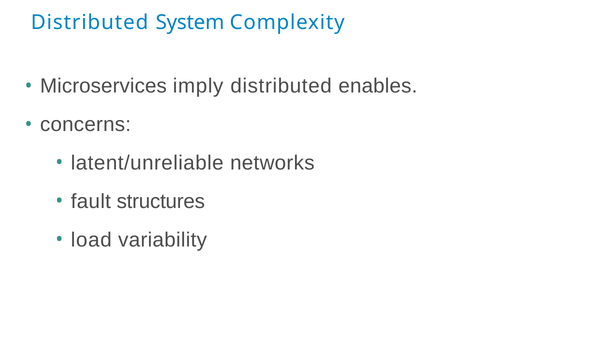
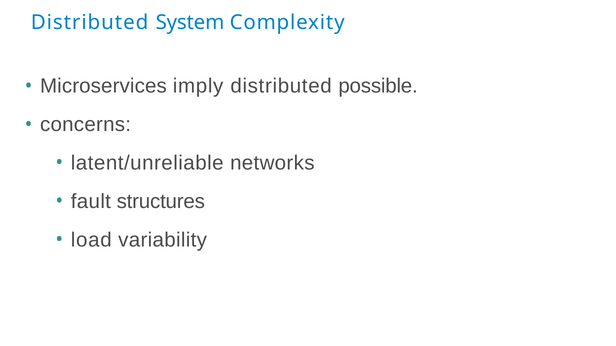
enables: enables -> possible (378, 86)
